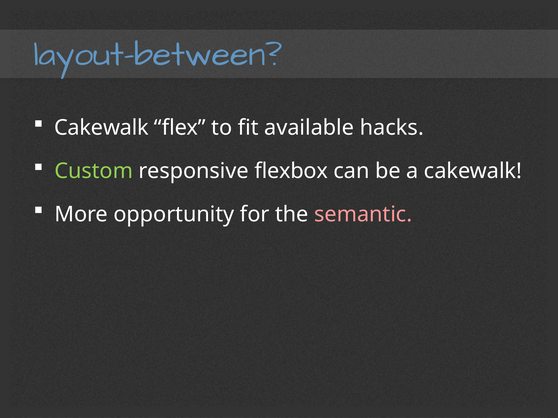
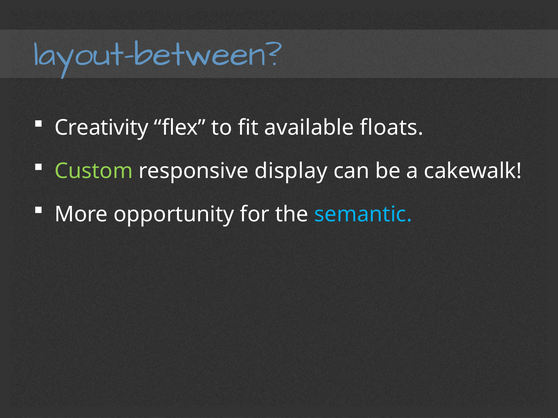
Cakewalk: Cakewalk -> Creativity (101, 128)
hacks: hacks -> floats (392, 128)
flexbox: flexbox -> display (291, 171)
semantic colour: pink -> light blue (363, 215)
